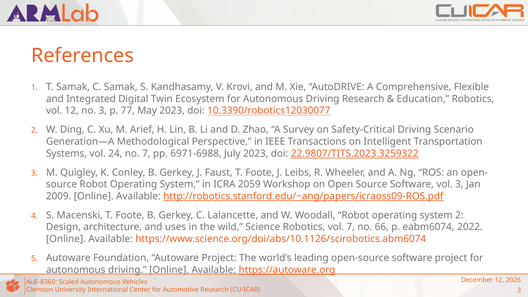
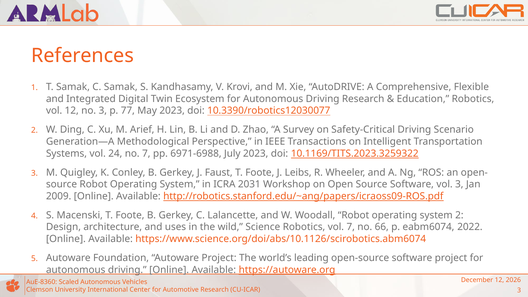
22.9807/TITS.2023.3259322: 22.9807/TITS.2023.3259322 -> 10.1169/TITS.2023.3259322 (355, 153)
2059: 2059 -> 2031 (249, 184)
